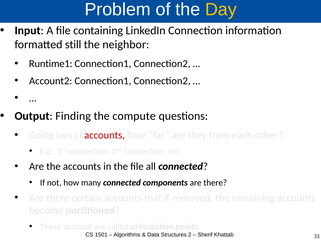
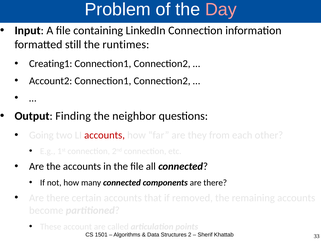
Day colour: yellow -> pink (221, 10)
neighbor: neighbor -> runtimes (126, 45)
Runtime1: Runtime1 -> Creating1 (51, 64)
compute: compute -> neighbor (134, 116)
